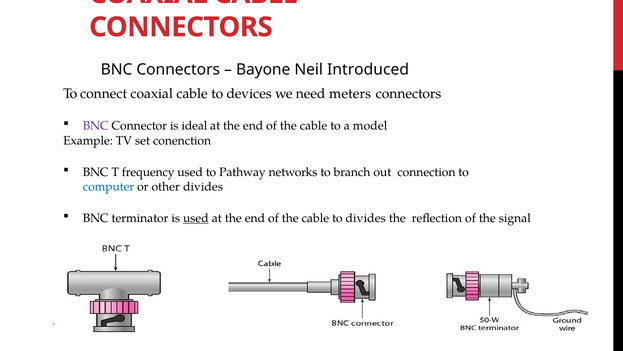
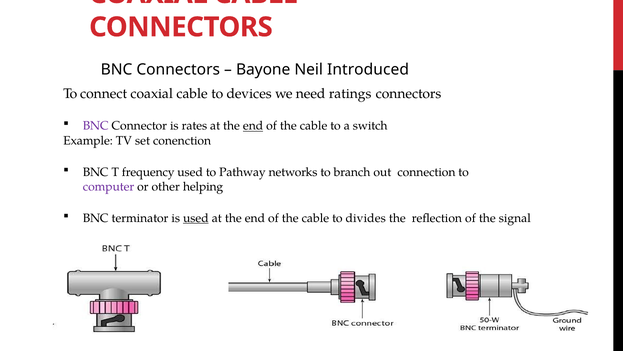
meters: meters -> ratings (350, 93)
ideal: ideal -> rates (194, 126)
end underline: none -> present (253, 126)
model: model -> switch (370, 126)
computer colour: blue -> purple (108, 186)
other divides: divides -> helping (203, 186)
